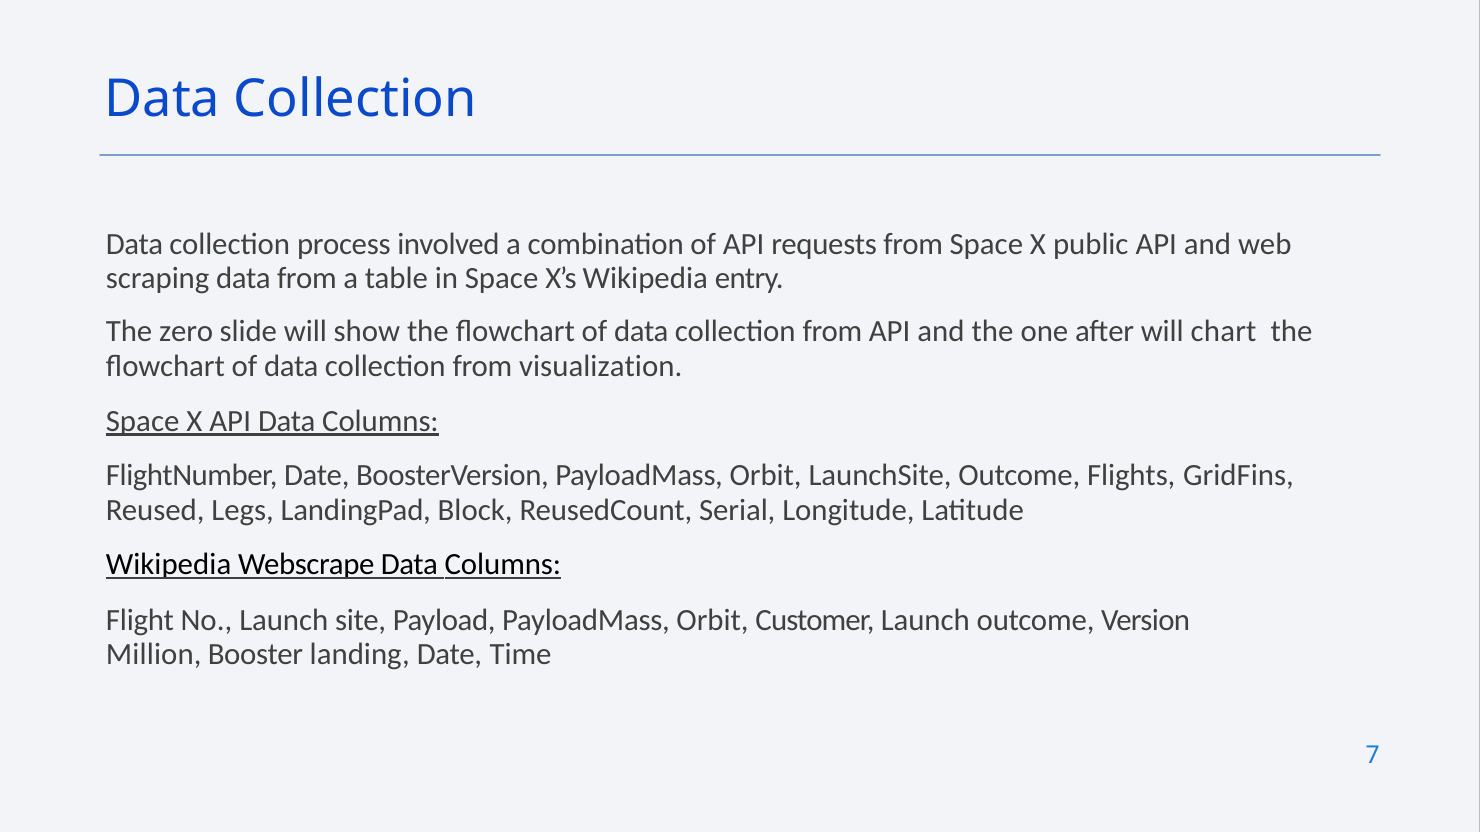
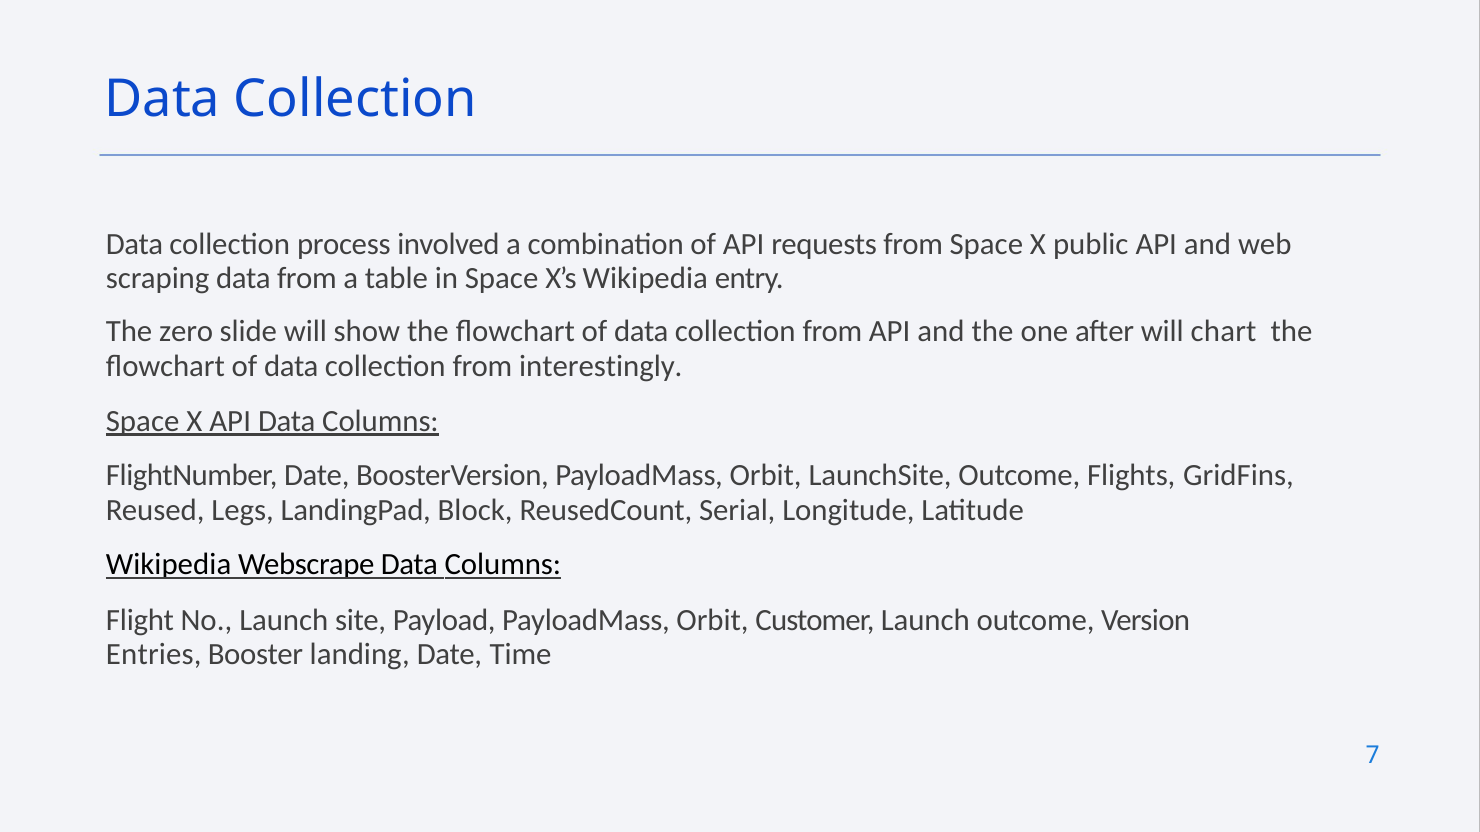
visualization: visualization -> interestingly (601, 367)
Million: Million -> Entries (154, 655)
